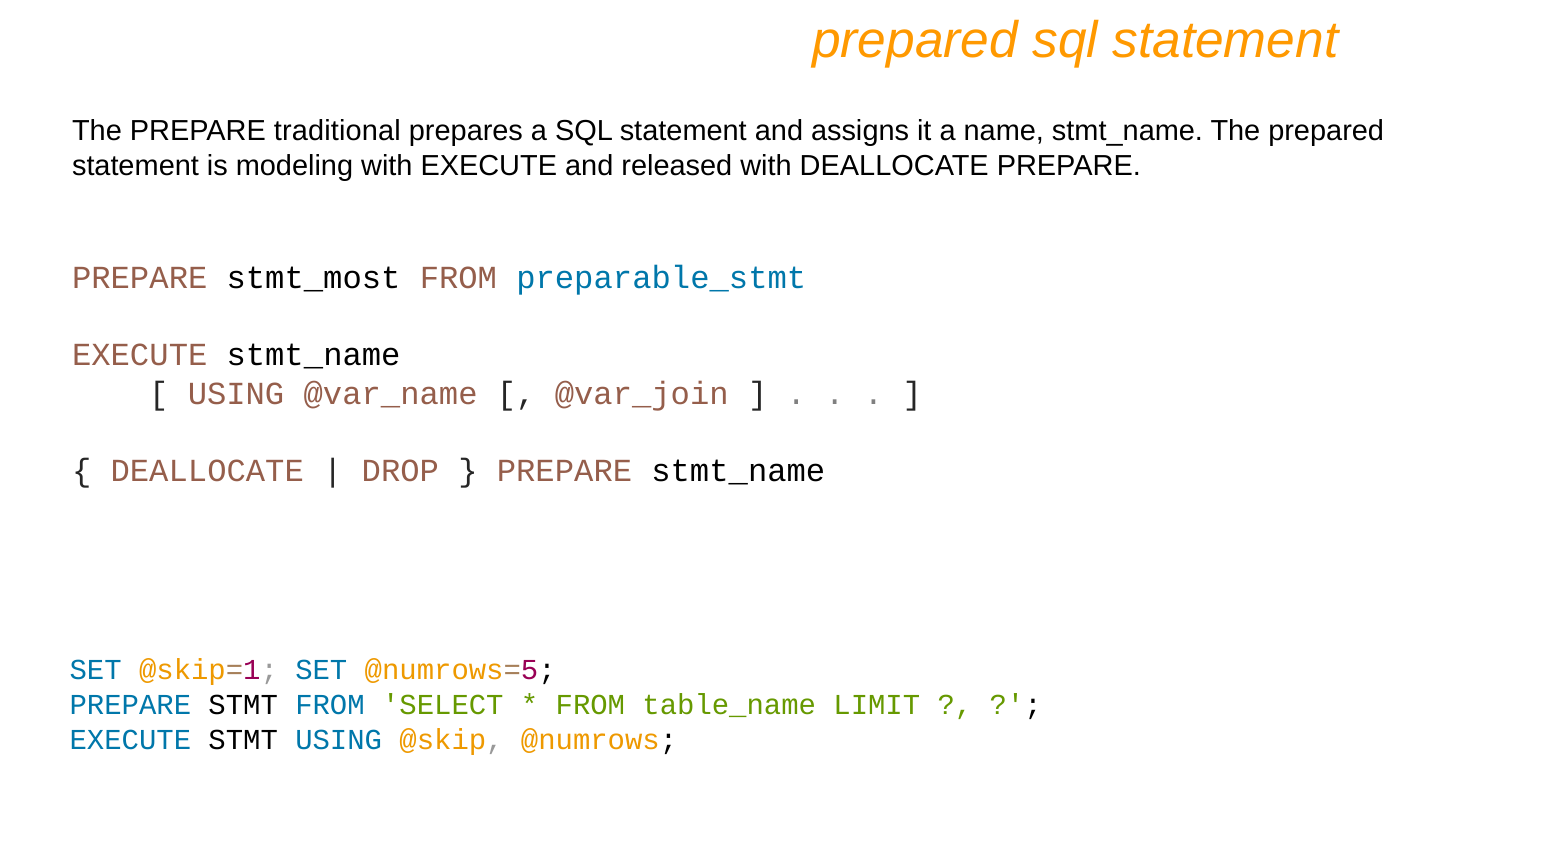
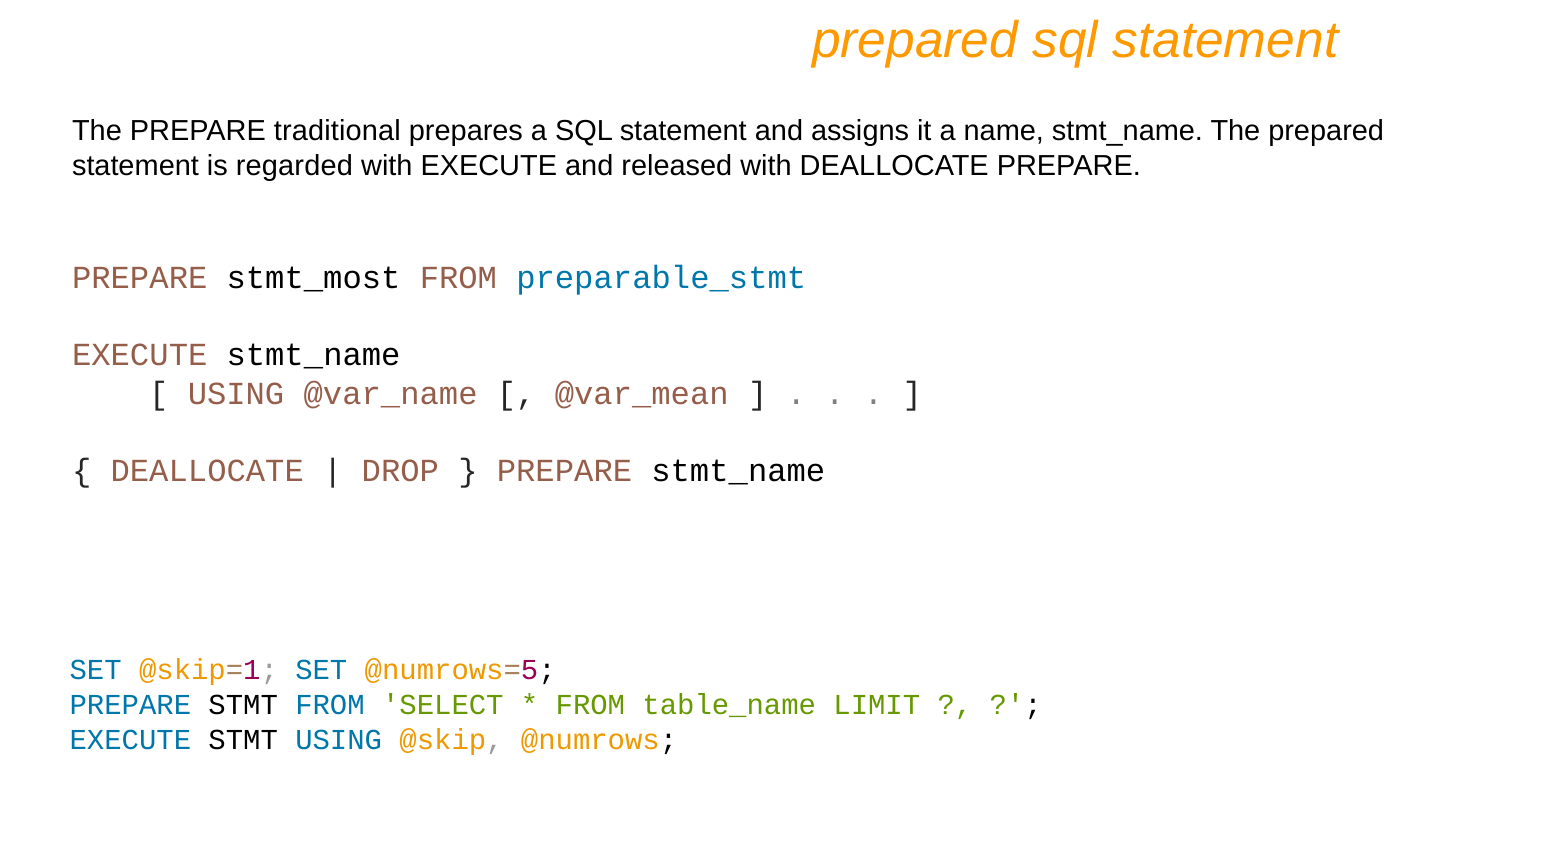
modeling: modeling -> regarded (294, 166)
@var_join: @var_join -> @var_mean (642, 394)
